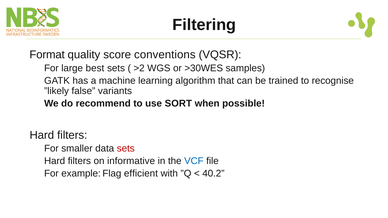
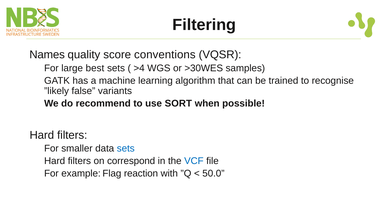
Format: Format -> Names (47, 55)
>2: >2 -> >4 (139, 68)
sets colour: red -> blue (126, 149)
informative: informative -> correspond (131, 161)
efficient: efficient -> reaction (141, 174)
40.2: 40.2 -> 50.0 (213, 174)
